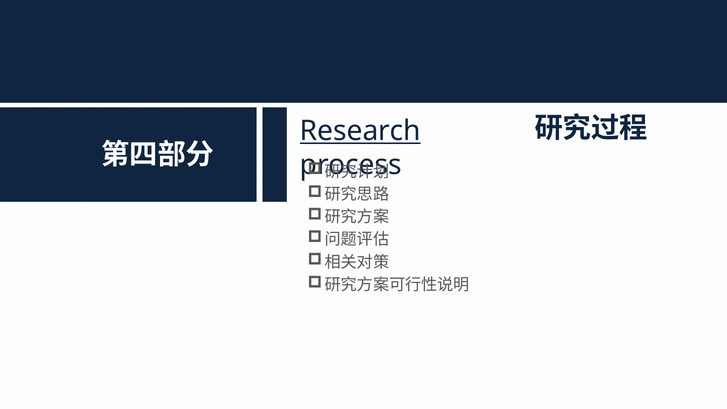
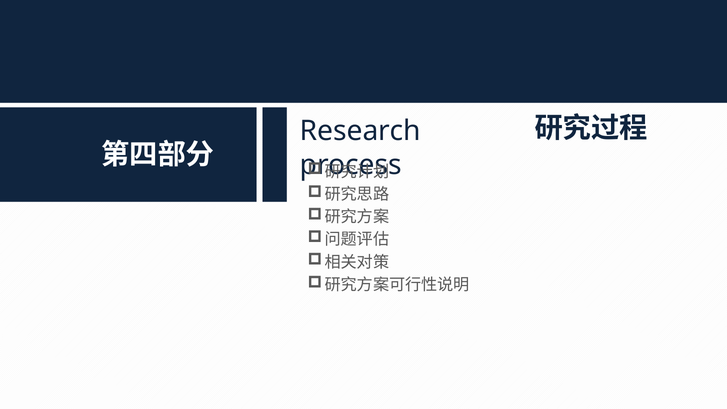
Research underline: present -> none (360, 131)
